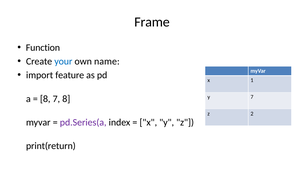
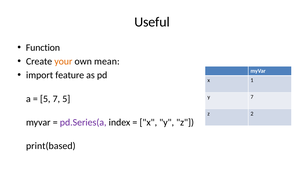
Frame: Frame -> Useful (152, 22)
your colour: blue -> orange (63, 61)
name: name -> mean (107, 61)
8: 8 -> 5 (45, 99)
7 8: 8 -> 5 (66, 99)
print(return: print(return -> print(based (51, 146)
